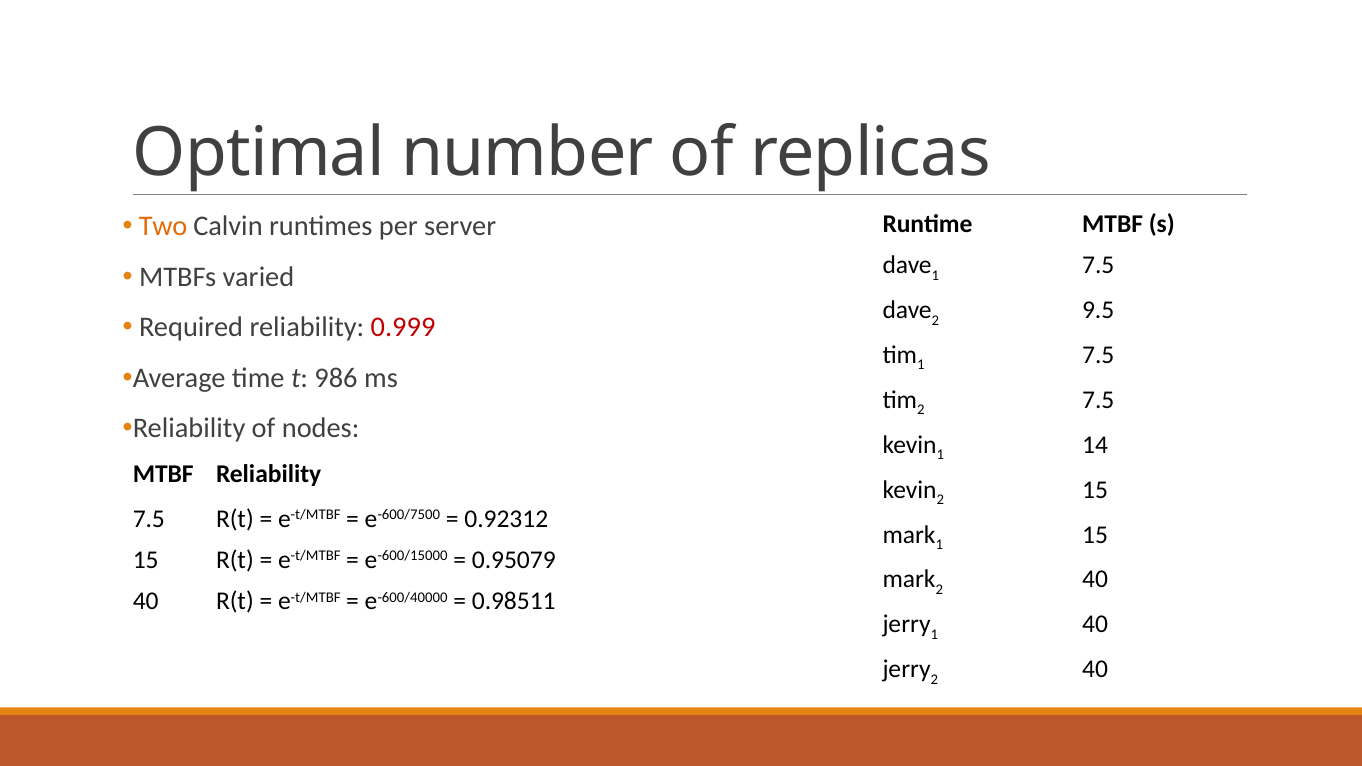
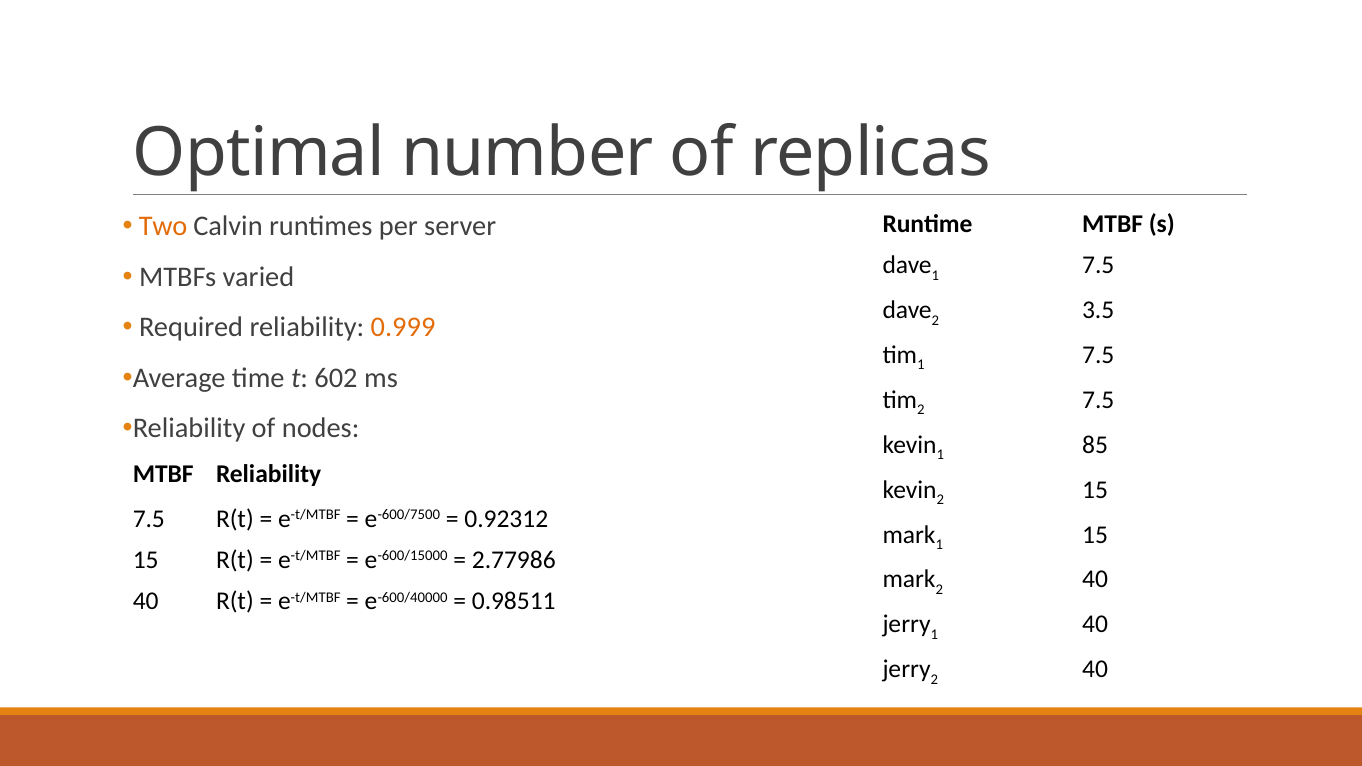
9.5: 9.5 -> 3.5 (1098, 310)
0.999 colour: red -> orange (403, 327)
986: 986 -> 602 (336, 378)
14: 14 -> 85 (1095, 445)
0.95079: 0.95079 -> 2.77986 (514, 560)
